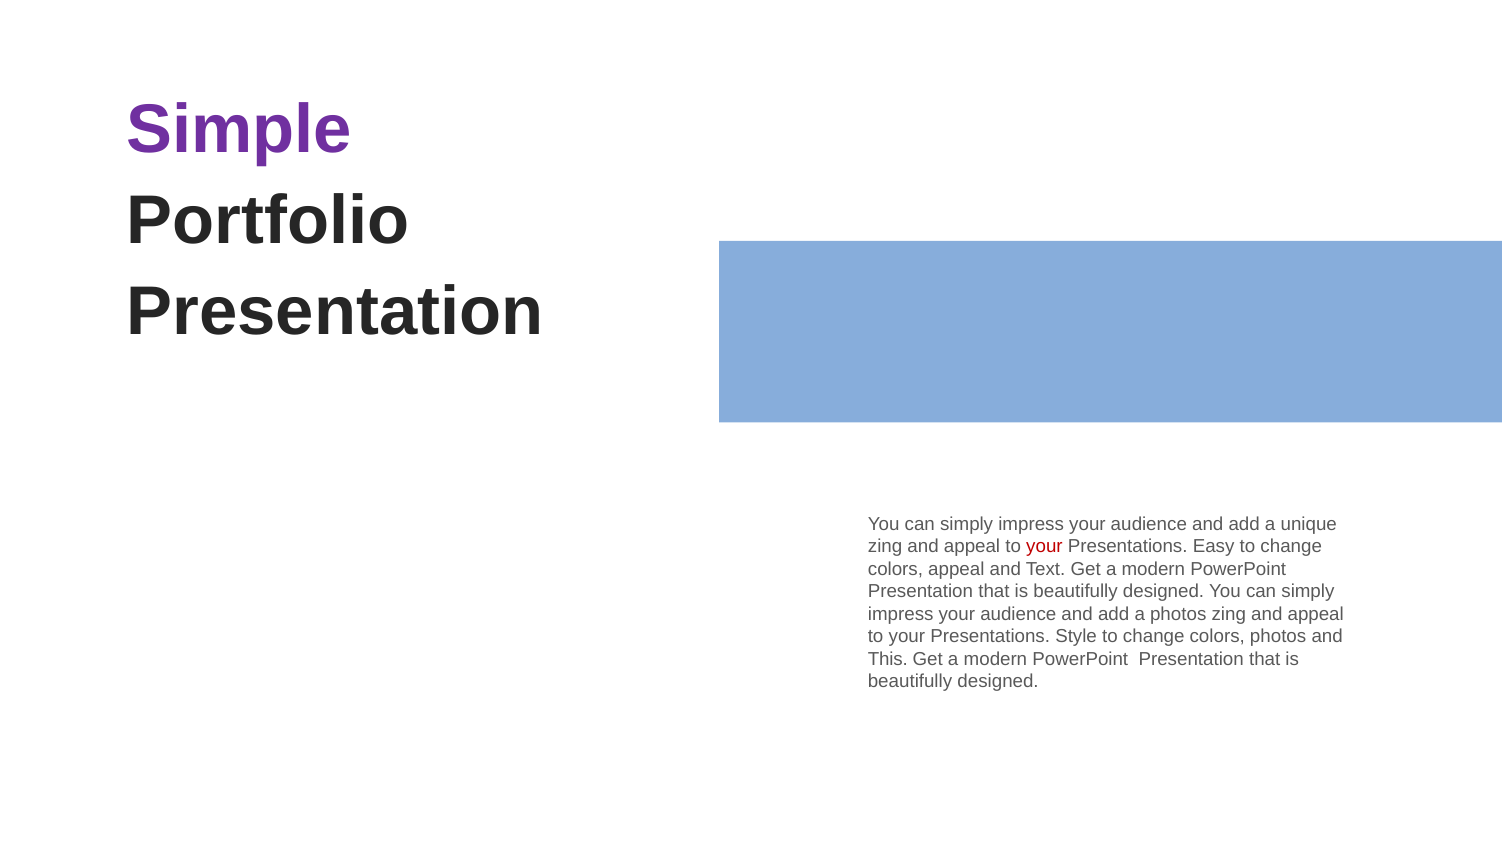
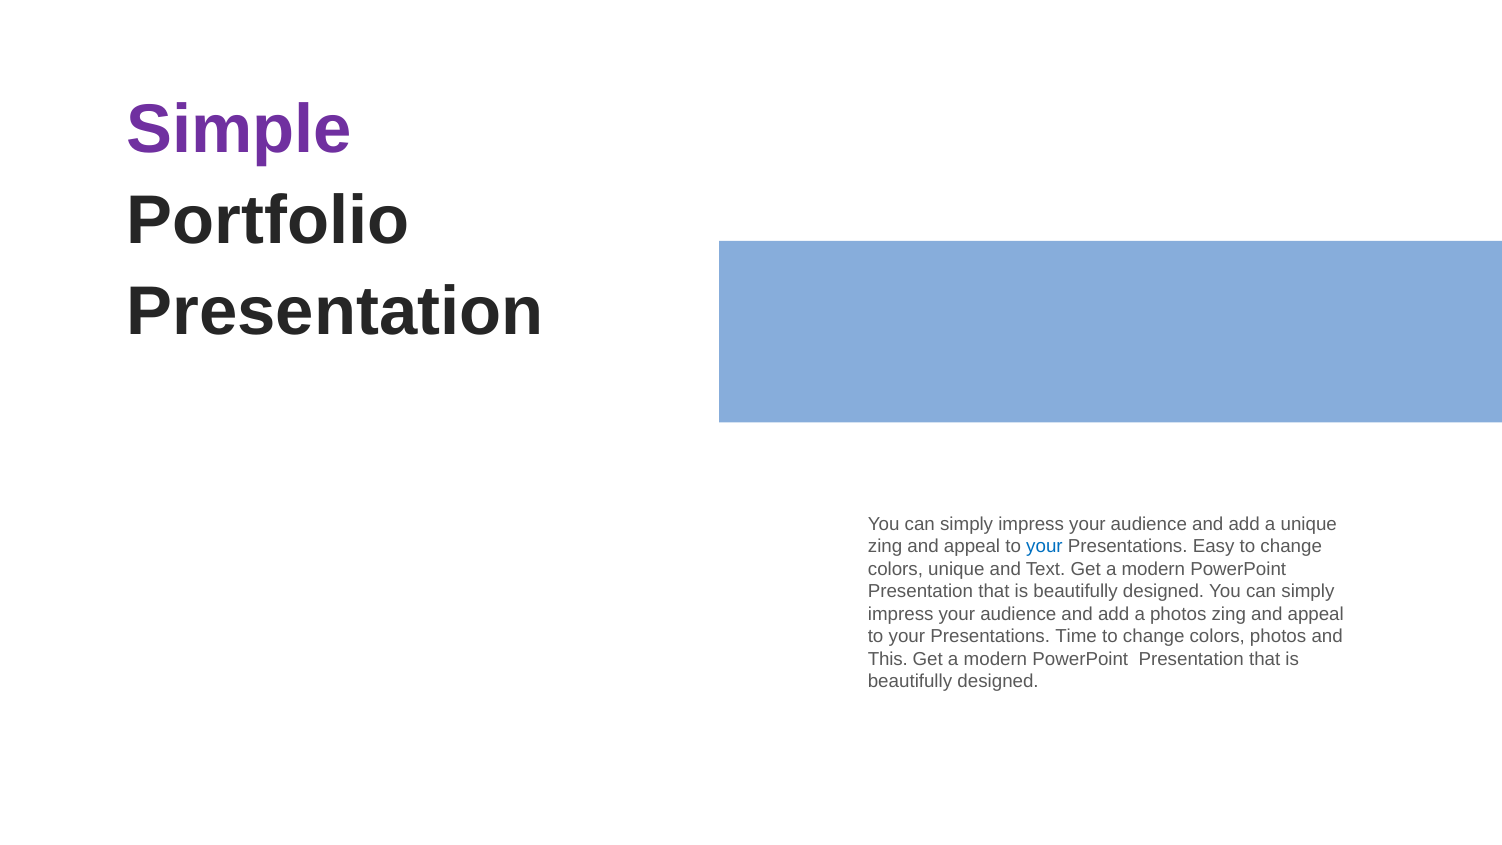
your colour: red -> blue (1044, 546)
colors appeal: appeal -> unique (956, 569)
Style: Style -> Time (1076, 637)
